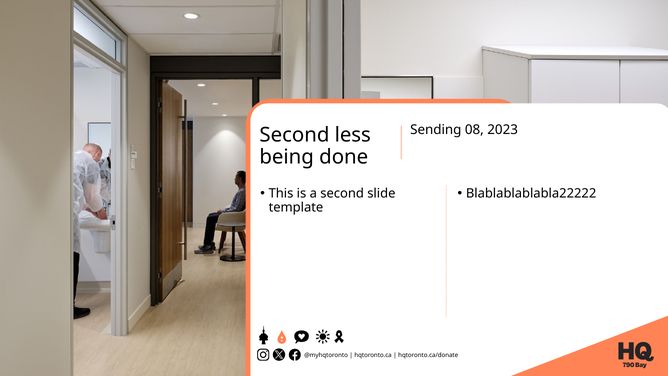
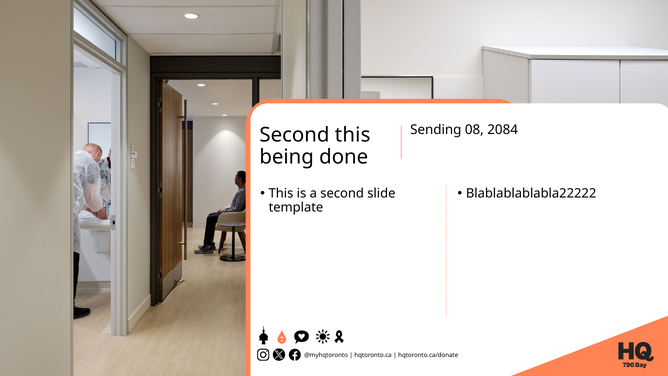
2023: 2023 -> 2084 (503, 130)
Second less: less -> this (353, 135)
